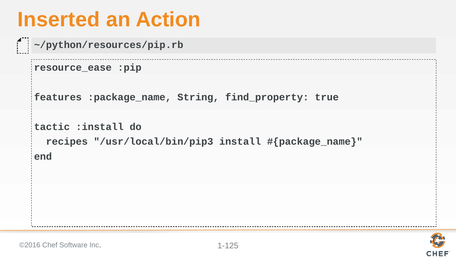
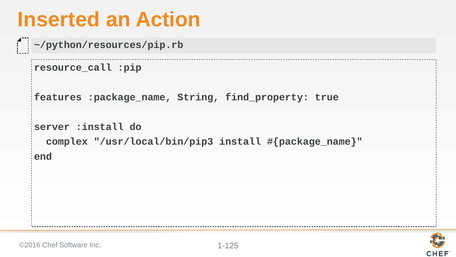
resource_ease: resource_ease -> resource_call (73, 67)
tactic: tactic -> server (52, 127)
recipes: recipes -> complex (67, 141)
